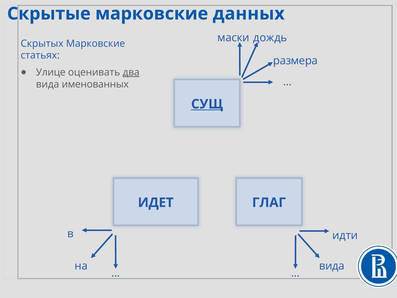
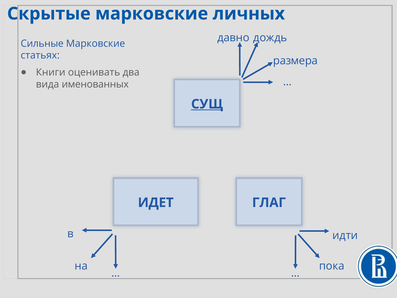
данных: данных -> личных (249, 14)
маски: маски -> давно (233, 38)
Скрытых: Скрытых -> Сильные (42, 43)
Улице: Улице -> Книги (51, 72)
два underline: present -> none (131, 72)
вида: вида -> пока (332, 266)
